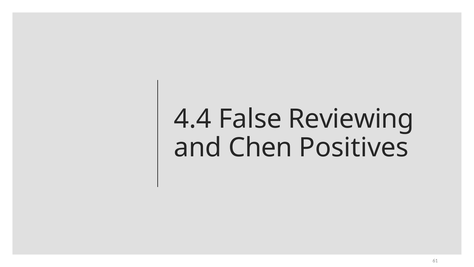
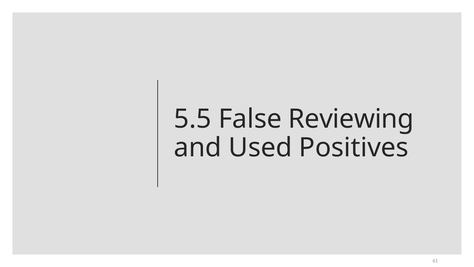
4.4: 4.4 -> 5.5 (193, 119)
Chen: Chen -> Used (260, 148)
